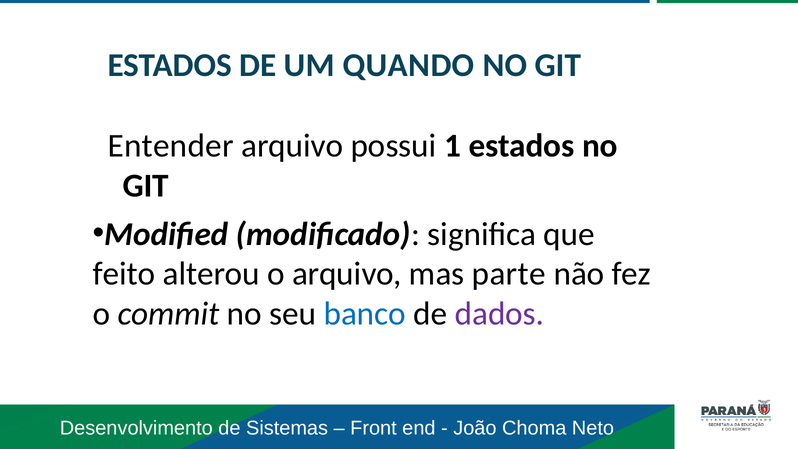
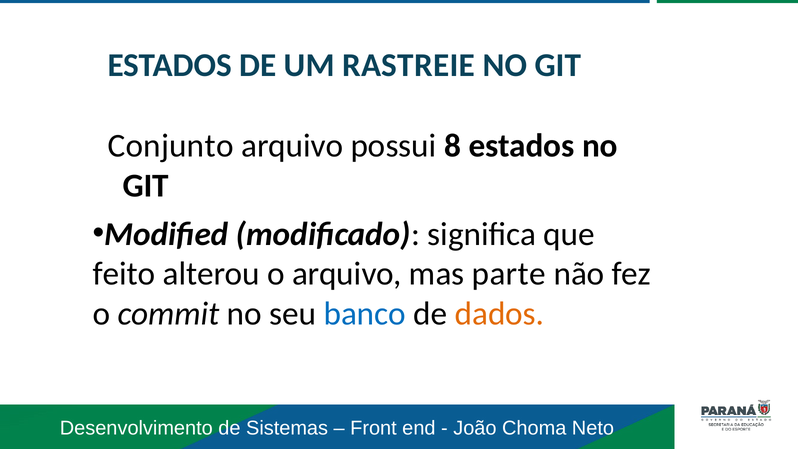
QUANDO: QUANDO -> RASTREIE (409, 65)
Entender: Entender -> Conjunto (171, 146)
1: 1 -> 8 (453, 146)
dados colour: purple -> orange (500, 314)
